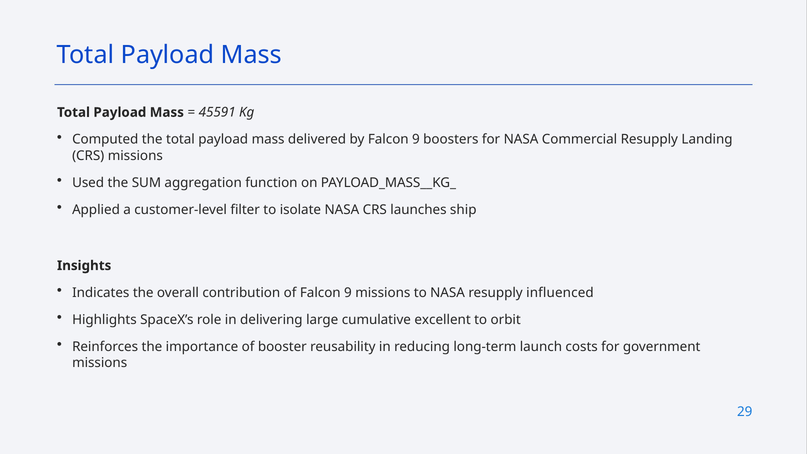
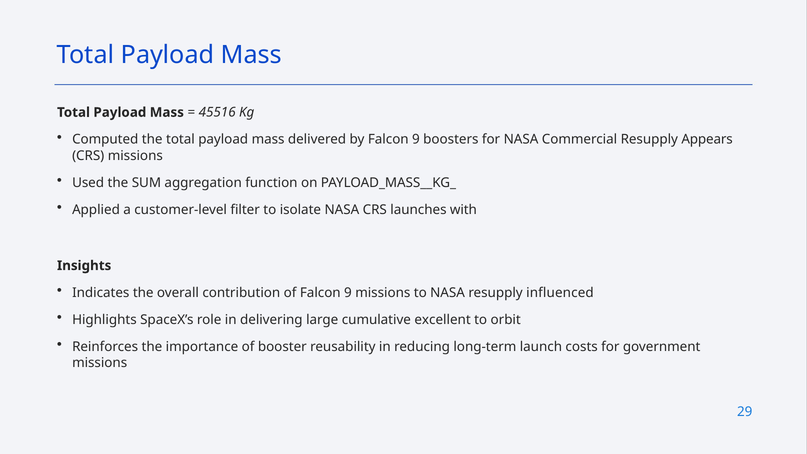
45591: 45591 -> 45516 (217, 112)
Landing: Landing -> Appears (707, 139)
ship: ship -> with (463, 210)
